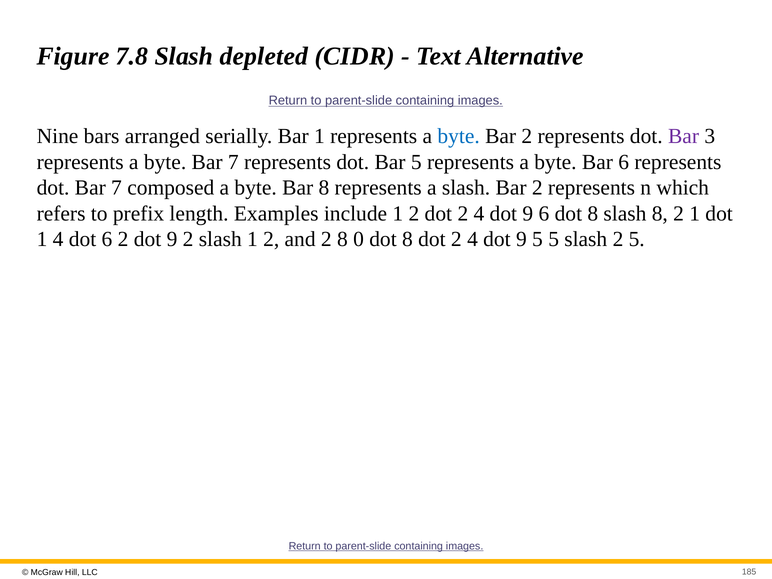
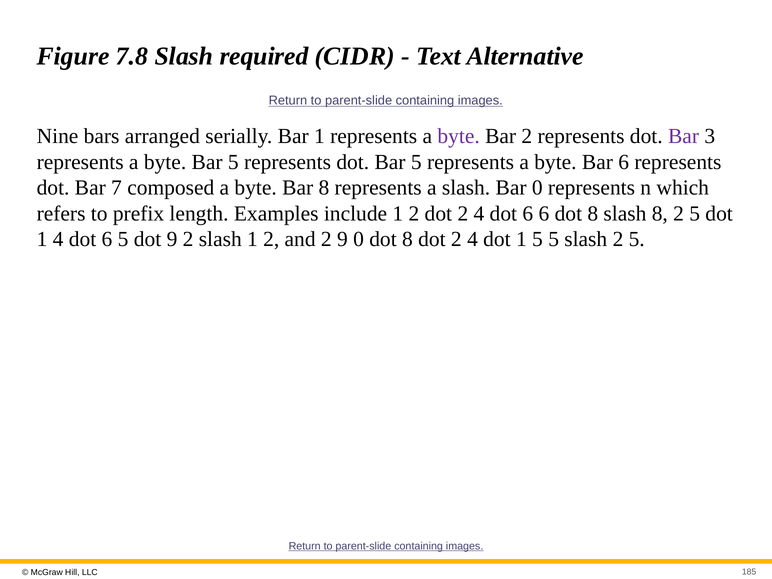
depleted: depleted -> required (264, 56)
byte colour: blue -> purple (459, 136)
byte Bar 7: 7 -> 5 (233, 162)
slash Bar 2: 2 -> 0 (537, 188)
9: 9 -> 6 (528, 213)
8 2 1: 1 -> 5 (695, 213)
6 2: 2 -> 5 (123, 239)
2 8: 8 -> 9 (342, 239)
9: 9 -> 1 (521, 239)
